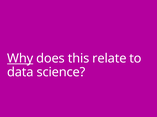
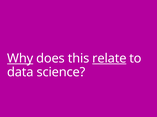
relate underline: none -> present (109, 59)
